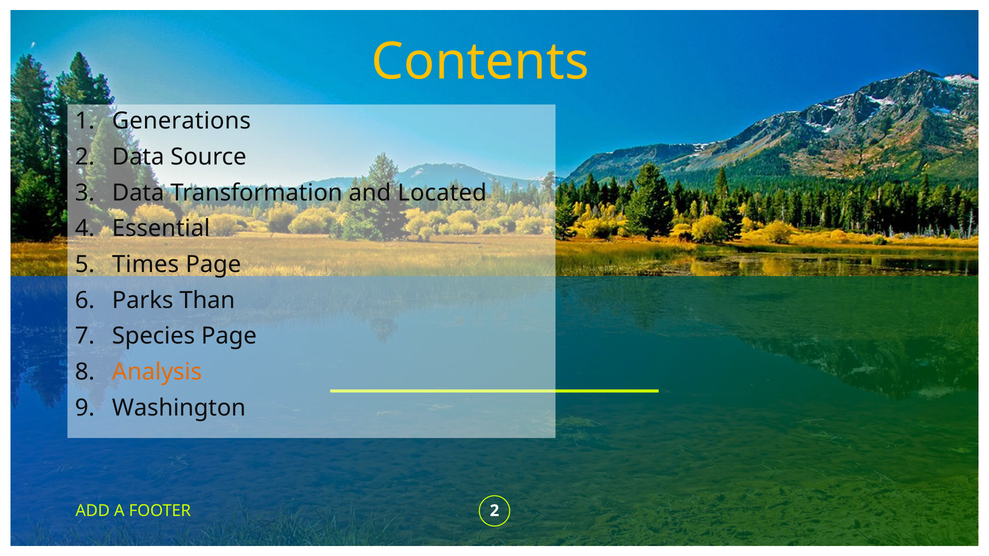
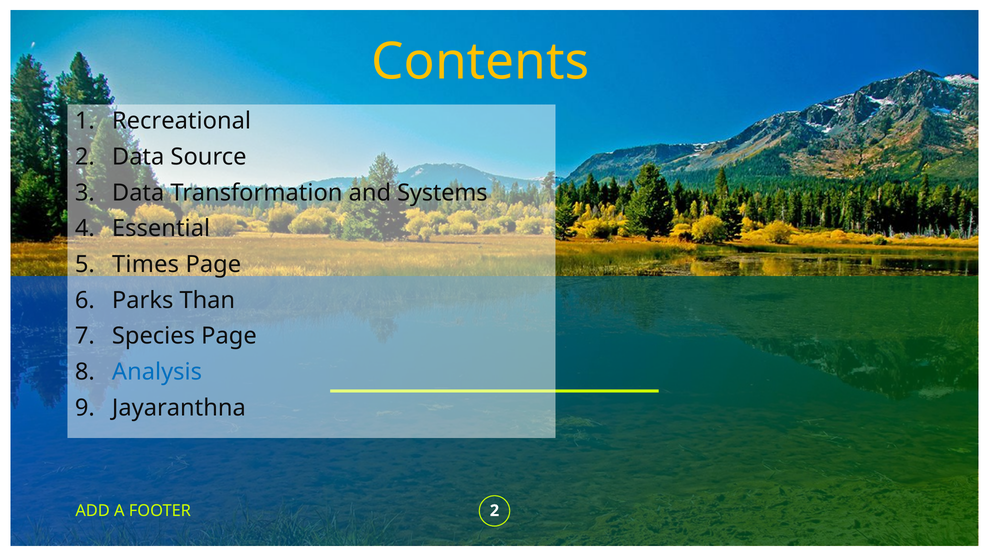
Generations: Generations -> Recreational (182, 121)
Located: Located -> Systems (442, 193)
Analysis colour: orange -> blue (157, 372)
Washington: Washington -> Jayaranthna (179, 408)
